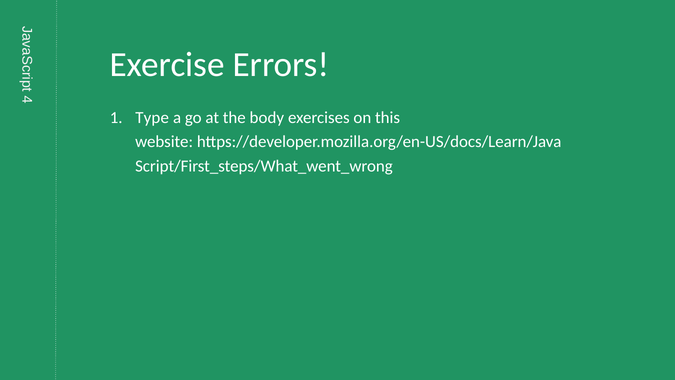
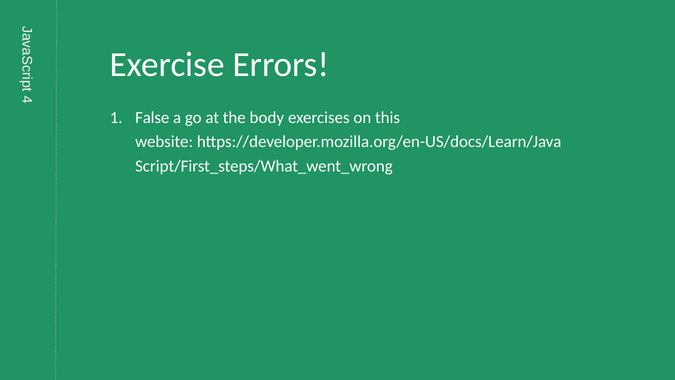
Type: Type -> False (152, 117)
